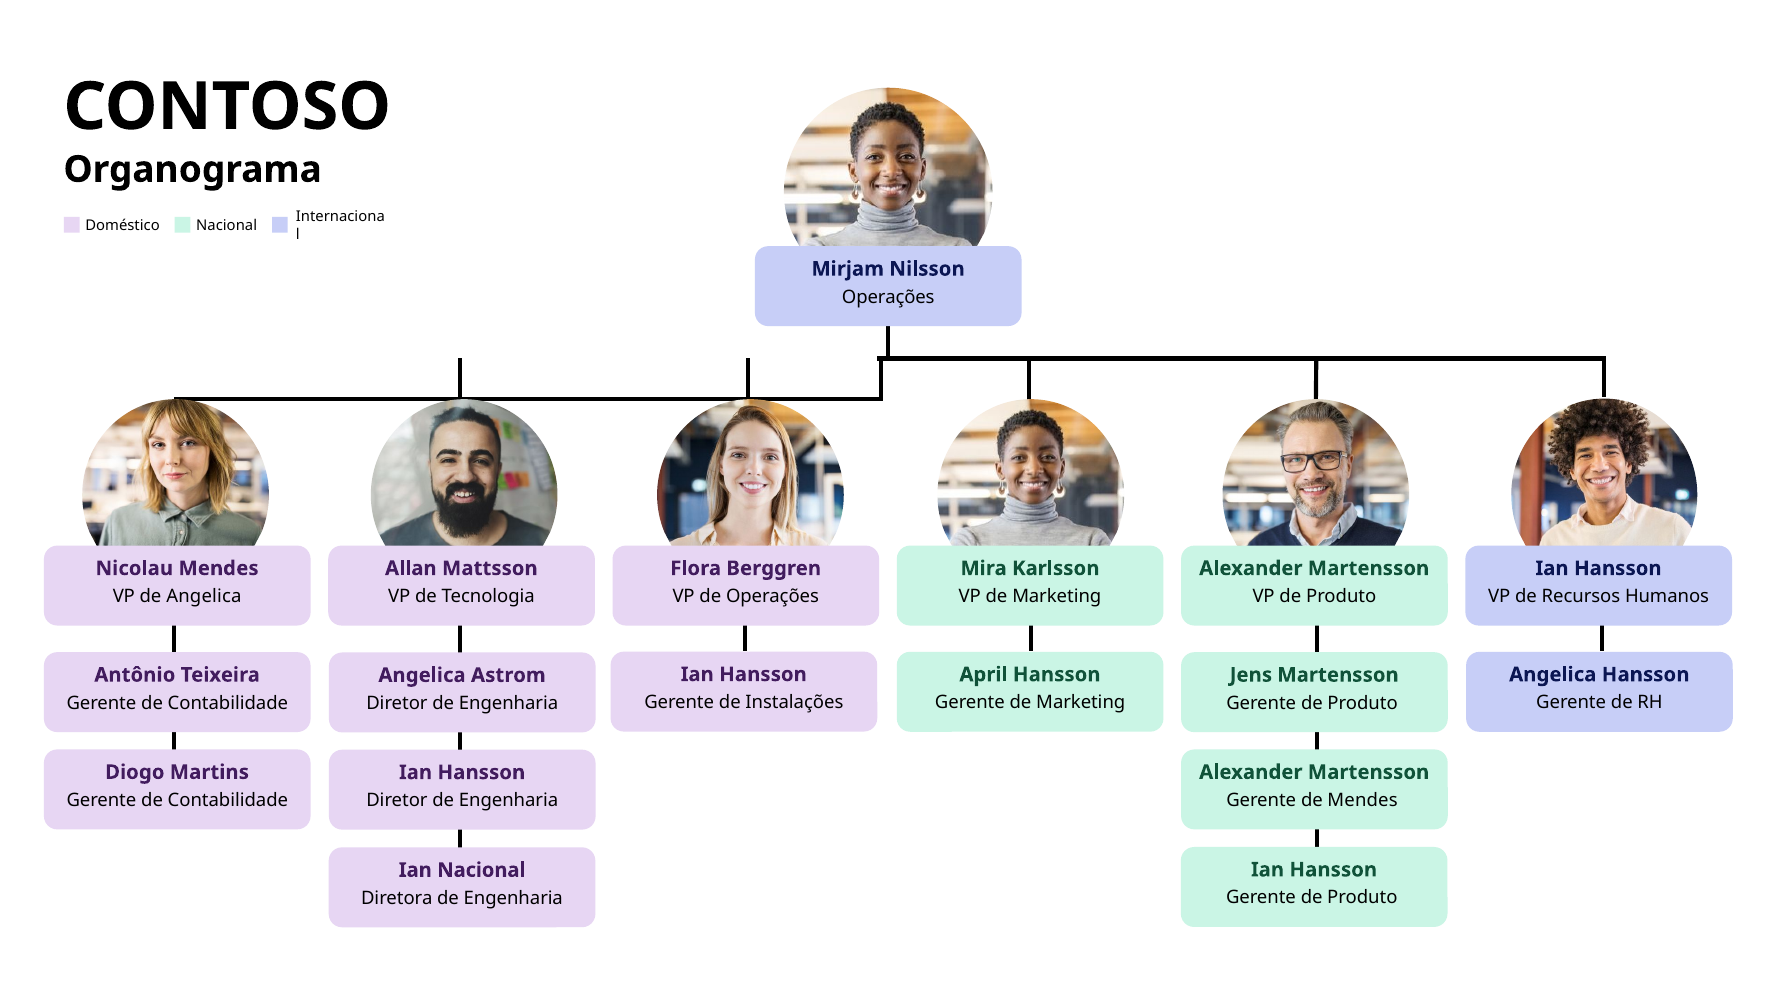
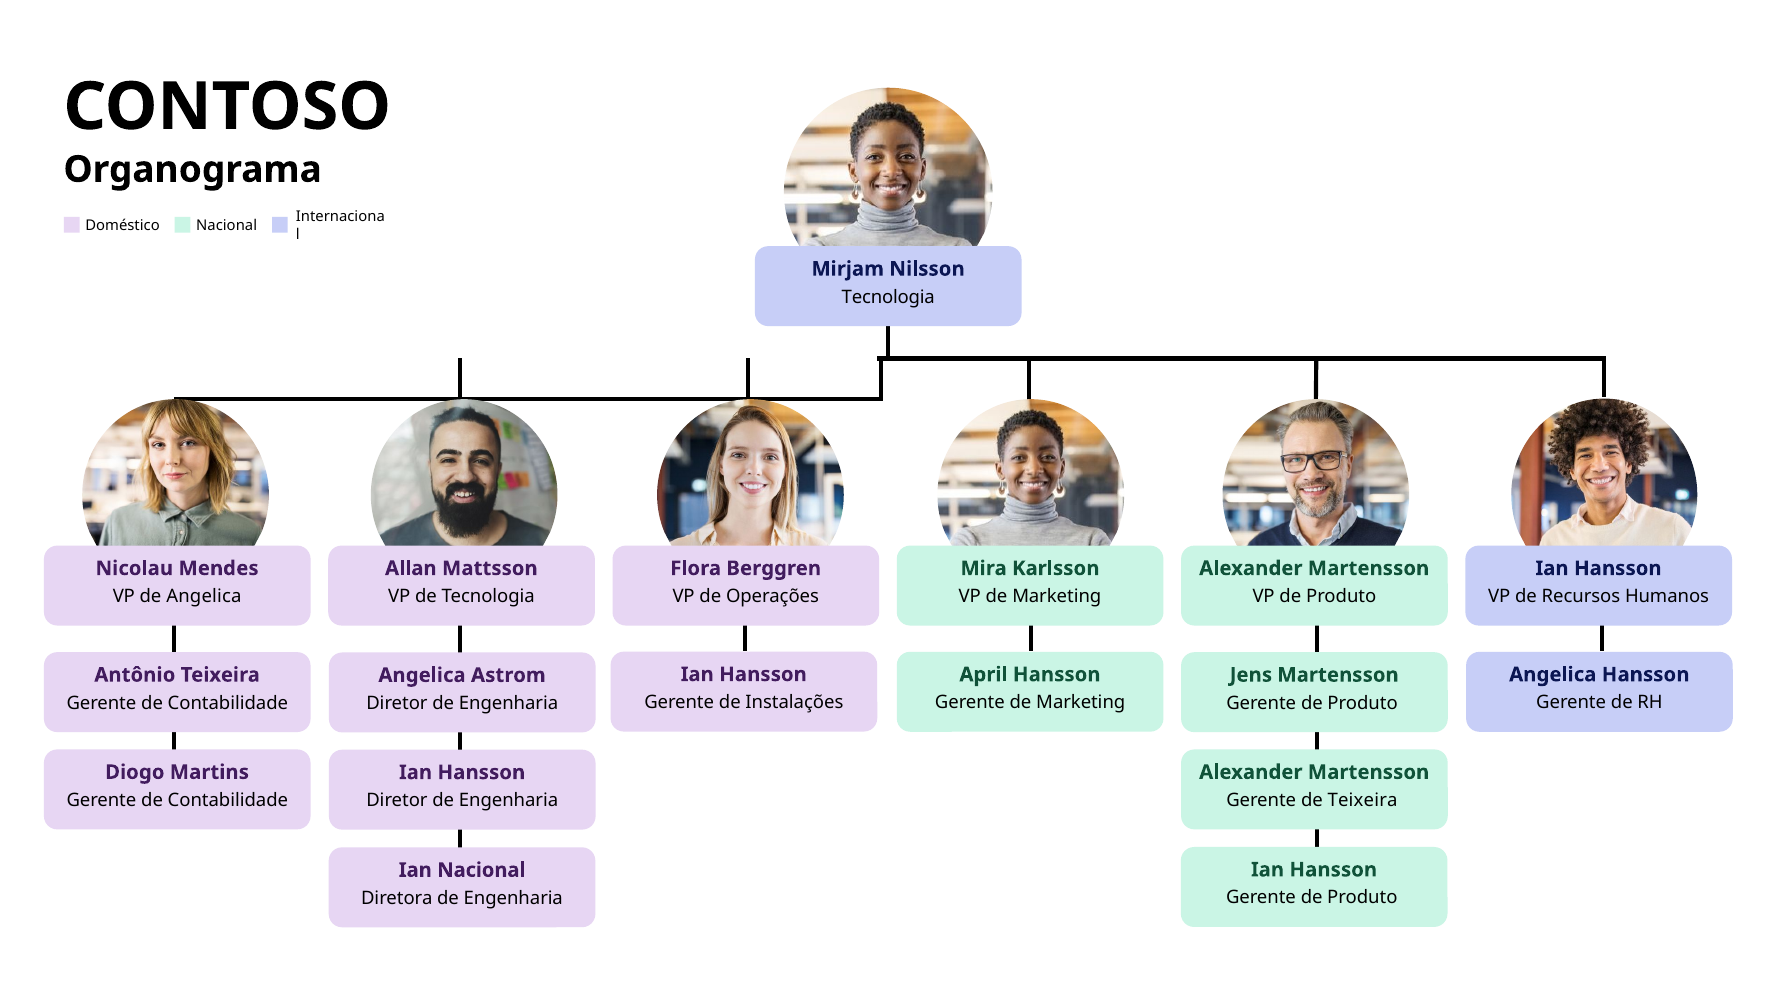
Operações: Operações -> Tecnologia (888, 297)
de Mendes: Mendes -> Teixeira (1363, 800)
